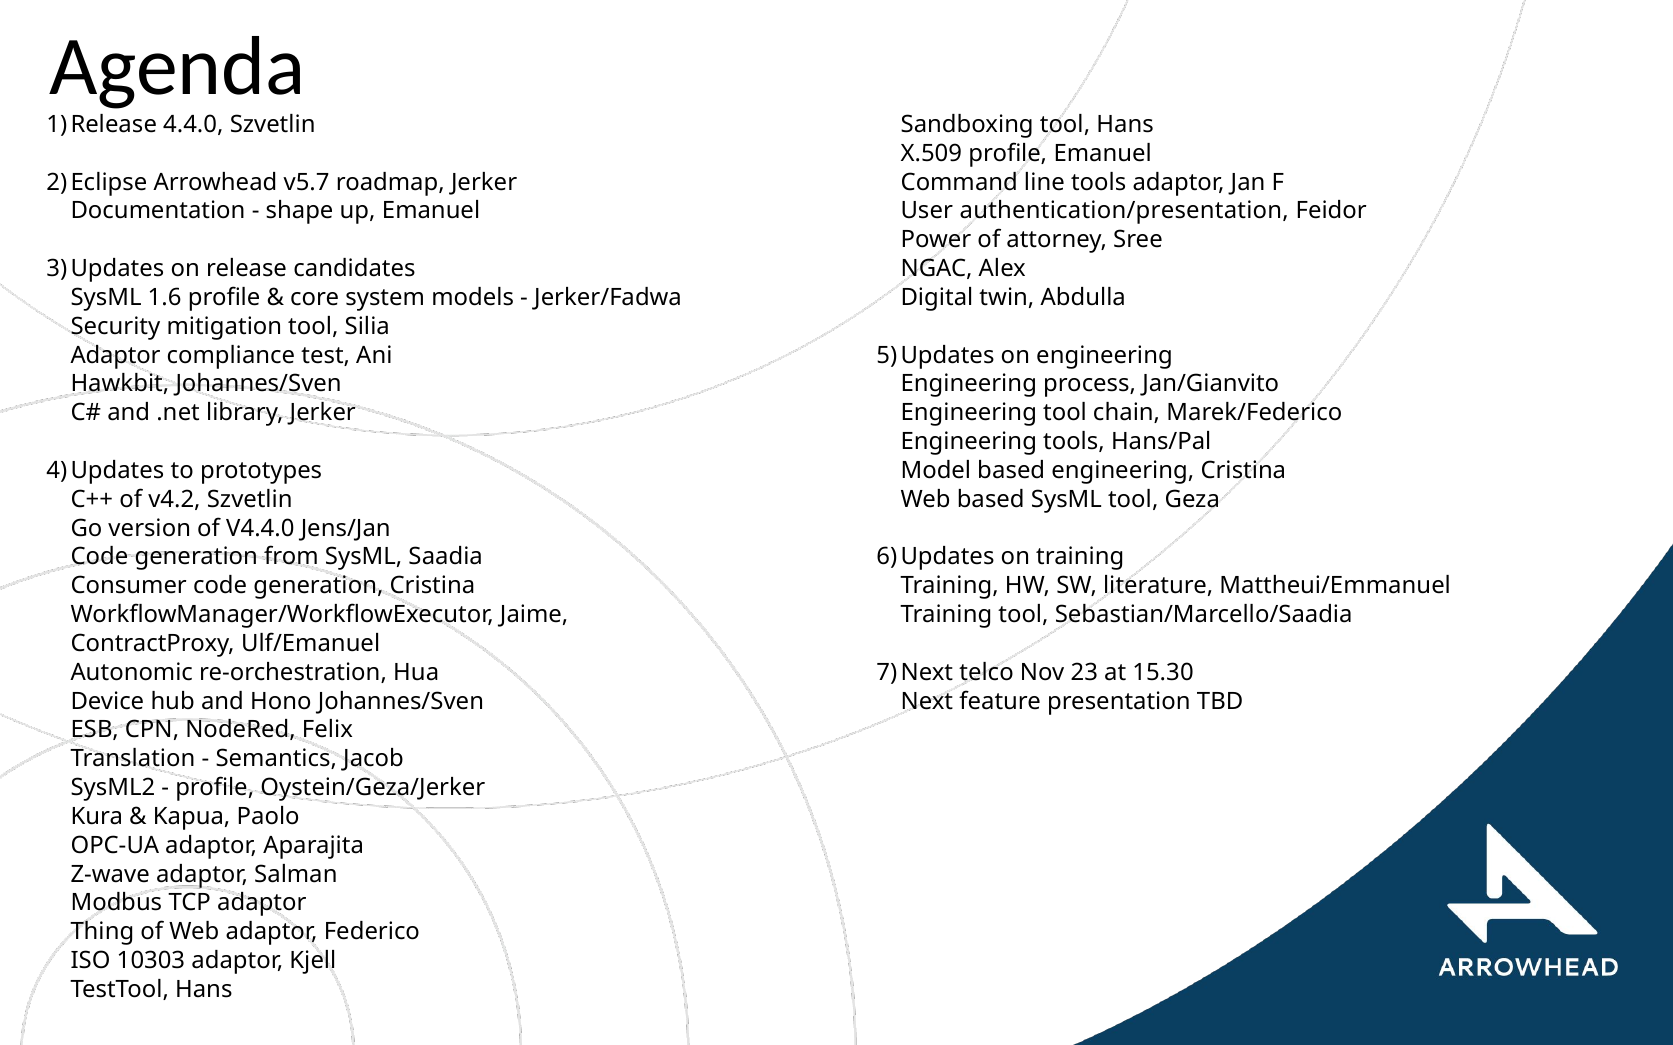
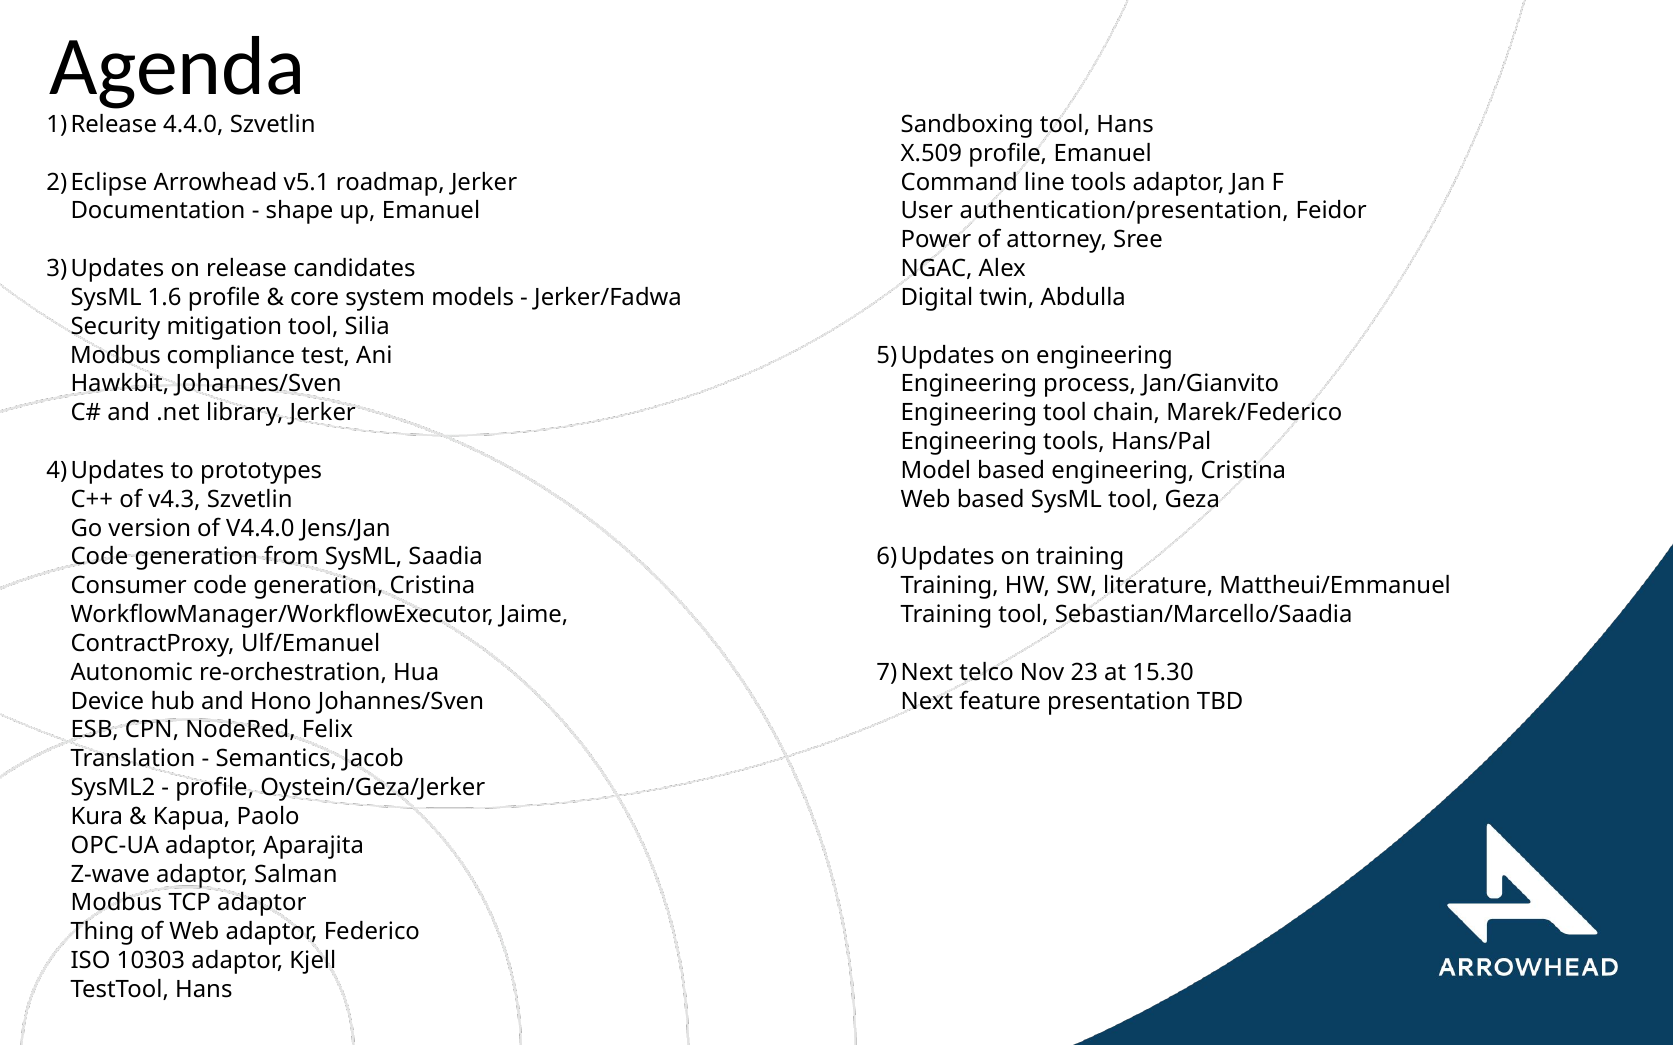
v5.7: v5.7 -> v5.1 (307, 182)
Adaptor: Adaptor -> Modbus (116, 355)
v4.2: v4.2 -> v4.3 (174, 500)
